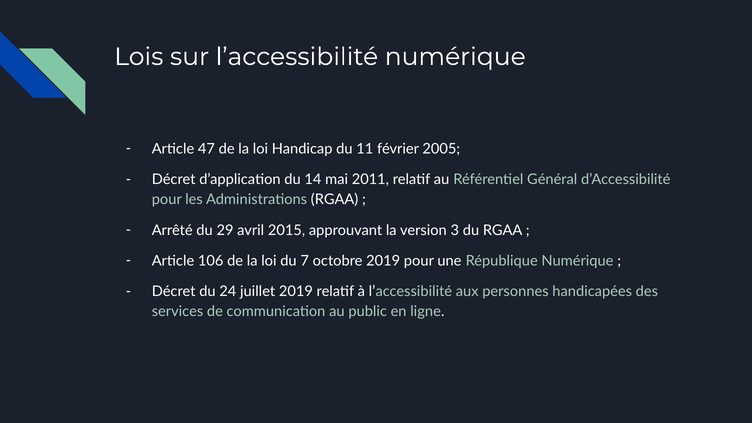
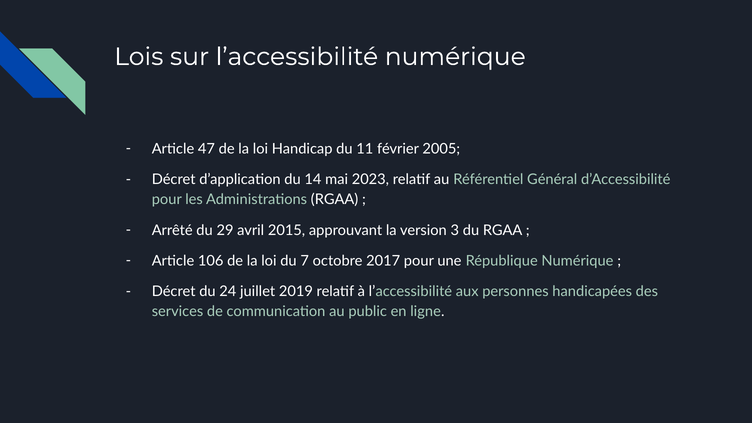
2011: 2011 -> 2023 (370, 179)
octobre 2019: 2019 -> 2017 (383, 261)
